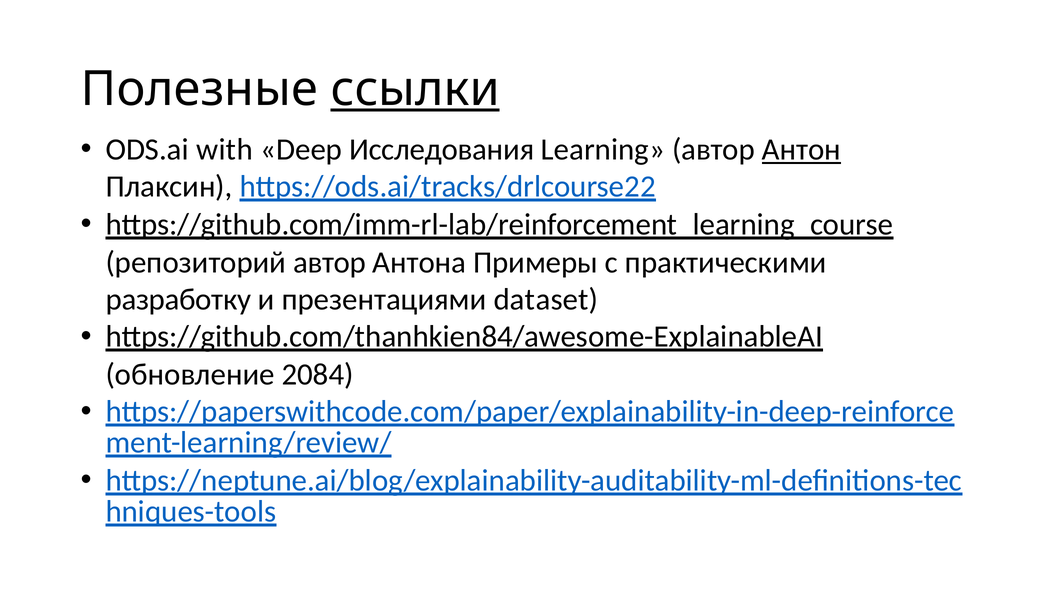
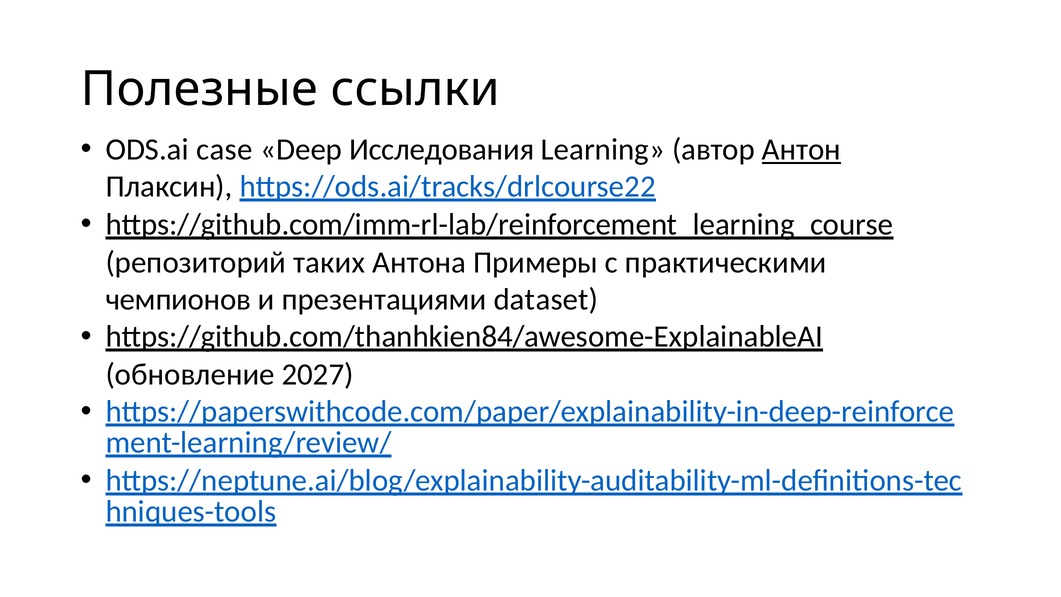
ссылки underline: present -> none (415, 89)
with: with -> case (225, 149)
репозиторий автор: автор -> таких (329, 262)
разработку: разработку -> чемпионов (178, 299)
2084: 2084 -> 2027 (318, 374)
